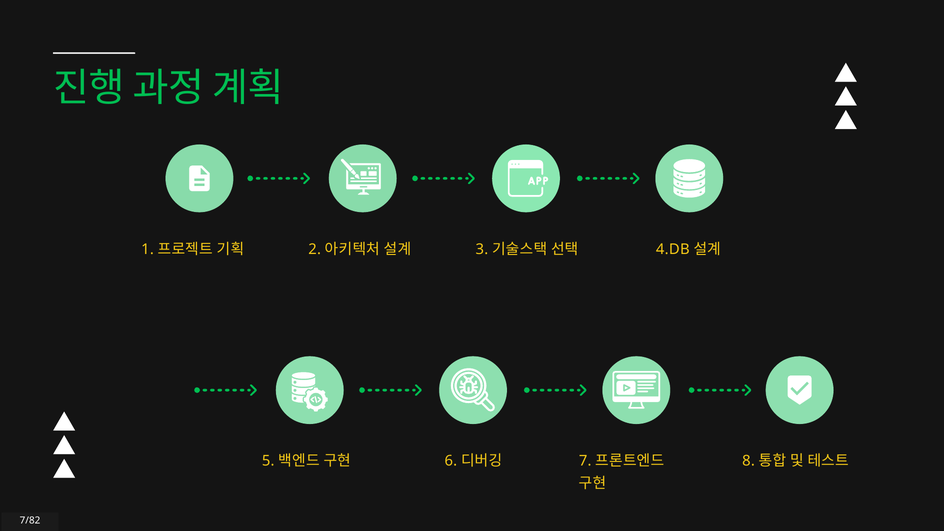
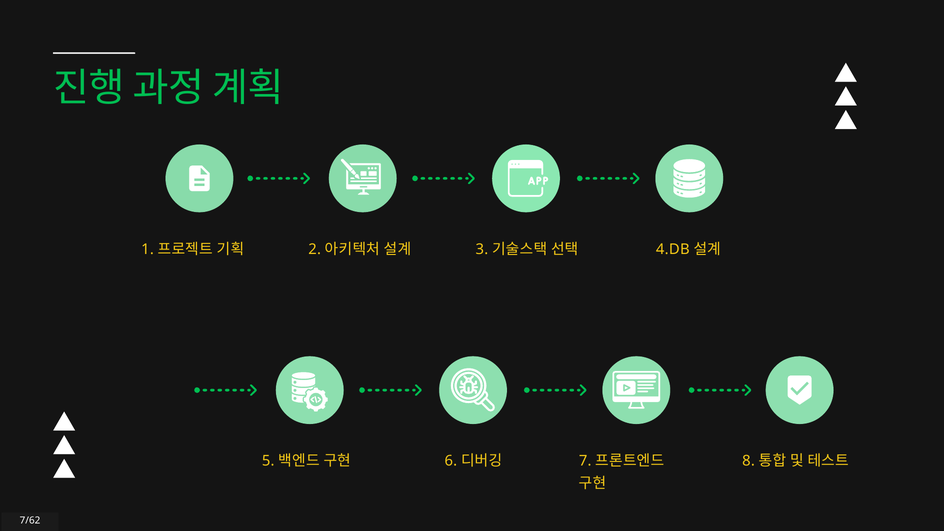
7/82: 7/82 -> 7/62 (30, 521)
